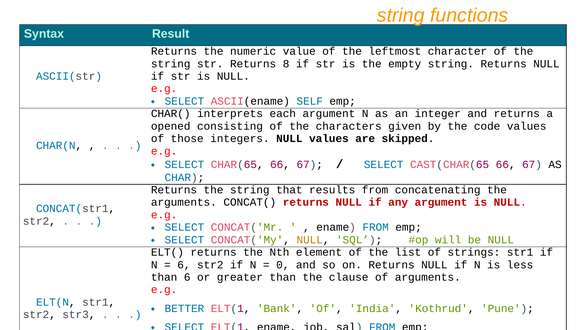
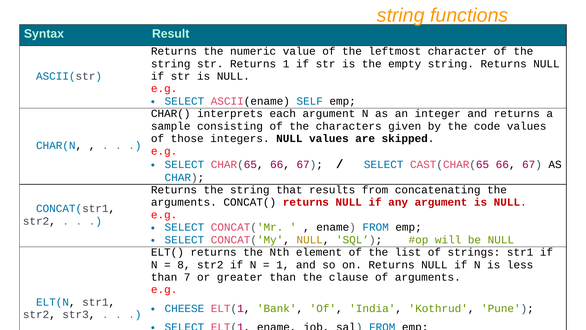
Returns 8: 8 -> 1 (286, 64)
opened: opened -> sample (171, 126)
6: 6 -> 8 (184, 264)
0: 0 -> 1 (283, 264)
than 6: 6 -> 7 (187, 277)
BETTER: BETTER -> CHEESE (184, 308)
